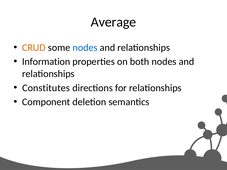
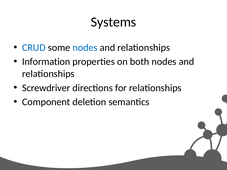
Average: Average -> Systems (114, 22)
CRUD colour: orange -> blue (34, 48)
Constitutes: Constitutes -> Screwdriver (46, 88)
